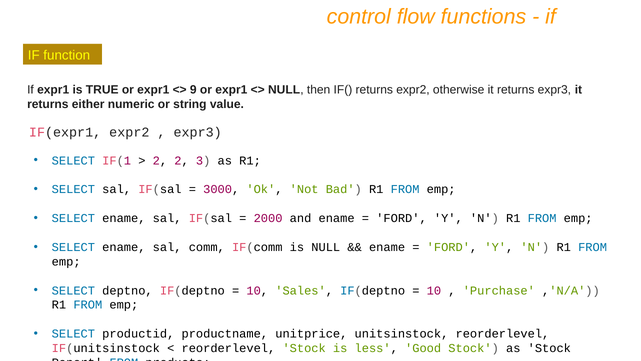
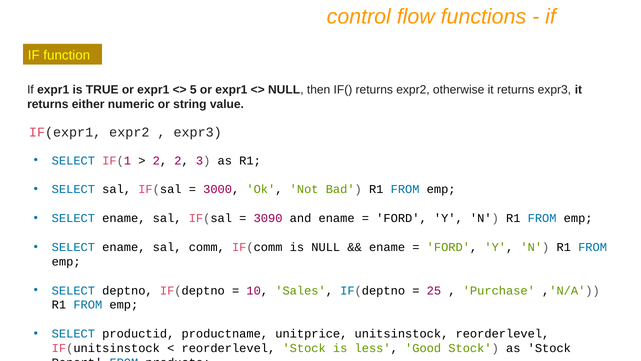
9: 9 -> 5 (193, 90)
2000: 2000 -> 3090 (268, 218)
10: 10 -> 25 (434, 290)
